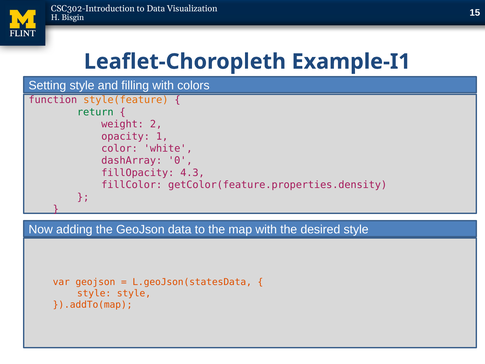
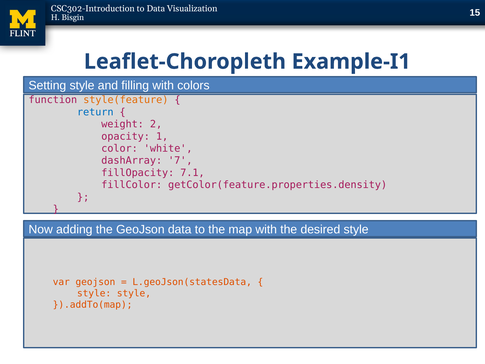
return colour: green -> blue (95, 112)
0: 0 -> 7 (180, 160)
4.3: 4.3 -> 7.1 (192, 173)
